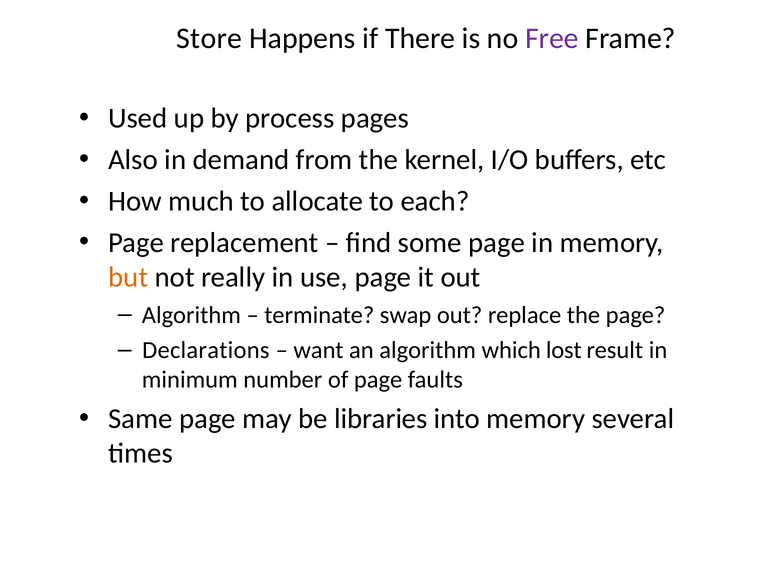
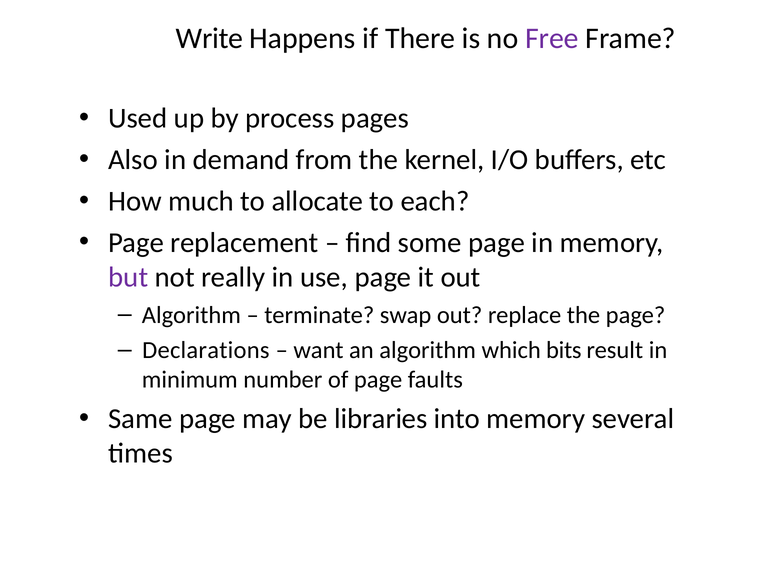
Store: Store -> Write (209, 38)
but colour: orange -> purple (128, 278)
lost: lost -> bits (564, 351)
